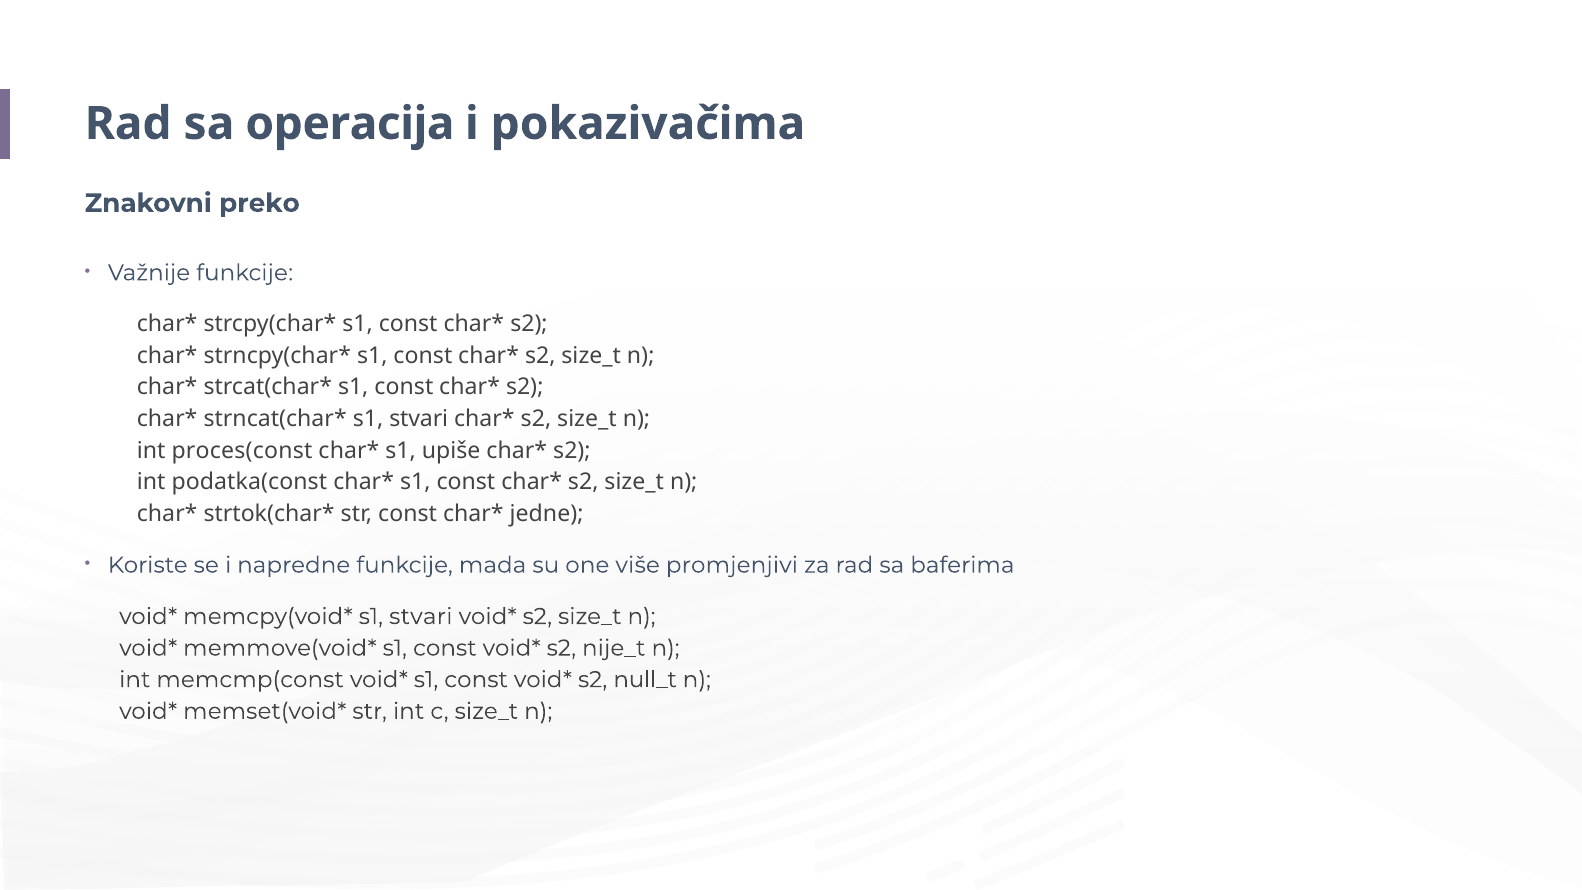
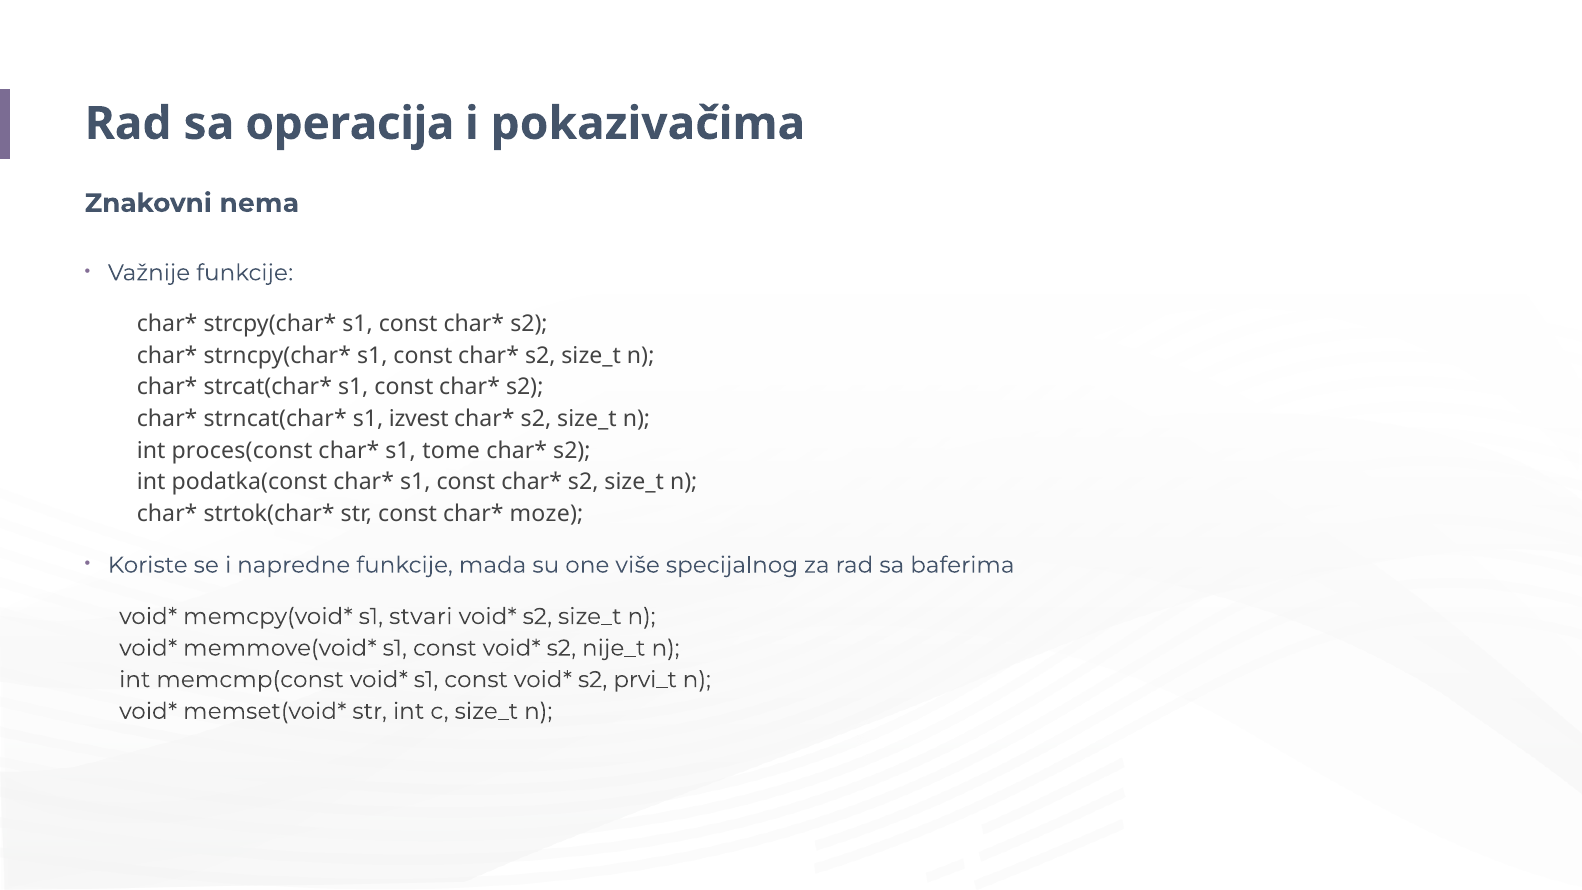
preko: preko -> nema (259, 203)
stvari: stvari -> izvest (419, 419)
upiše: upiše -> tome (451, 450)
jedne: jedne -> moze (547, 514)
promjenjivi: promjenjivi -> specijalnog (732, 565)
null_t: null_t -> prvi_t (645, 680)
